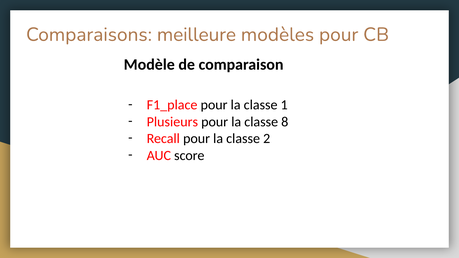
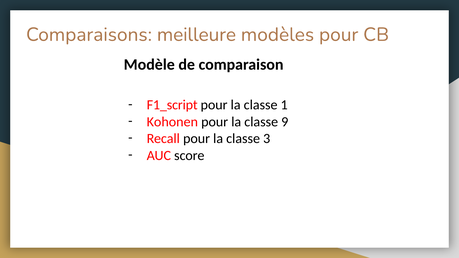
F1_place: F1_place -> F1_script (172, 105)
Plusieurs: Plusieurs -> Kohonen (172, 122)
8: 8 -> 9 (285, 122)
2: 2 -> 3 (267, 139)
